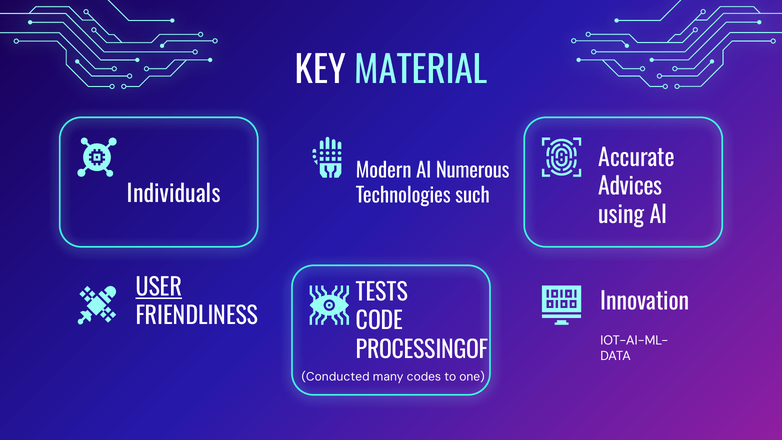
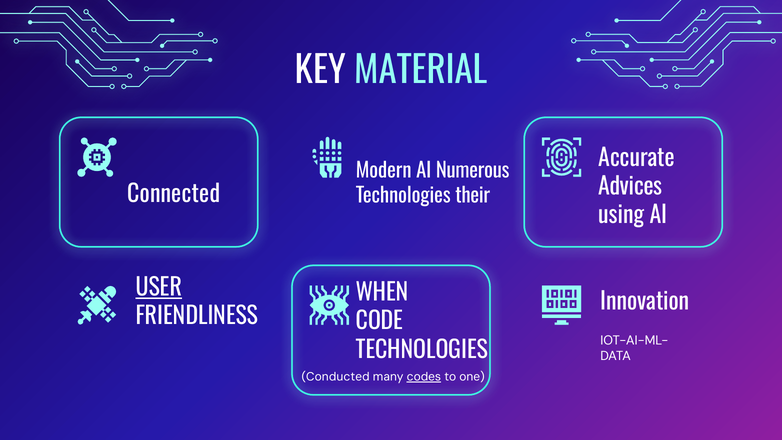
Individuals: Individuals -> Connected (174, 194)
such: such -> their (473, 196)
TESTS: TESTS -> WHEN (382, 293)
PROCESSINGOF: PROCESSINGOF -> TECHNOLOGIES (422, 350)
codes underline: none -> present (424, 377)
